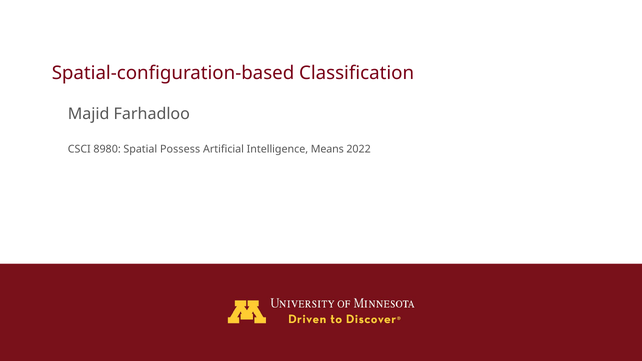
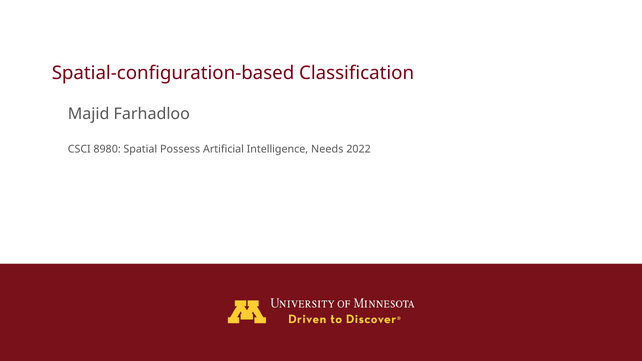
Means: Means -> Needs (327, 149)
